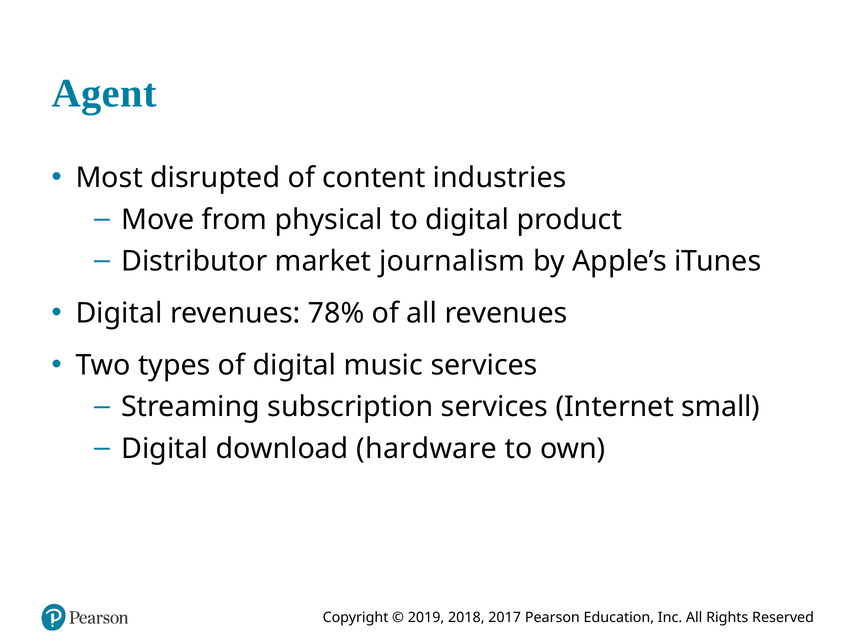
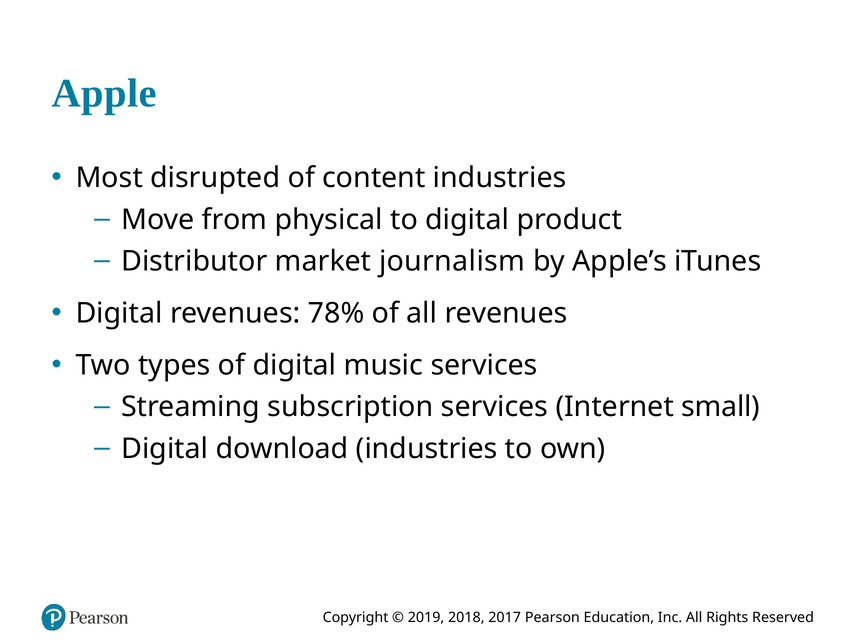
Agent: Agent -> Apple (104, 93)
download hardware: hardware -> industries (427, 449)
